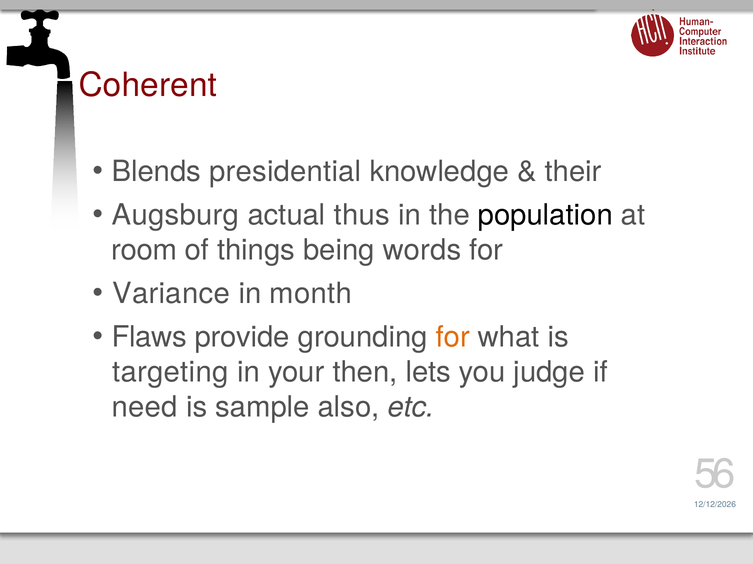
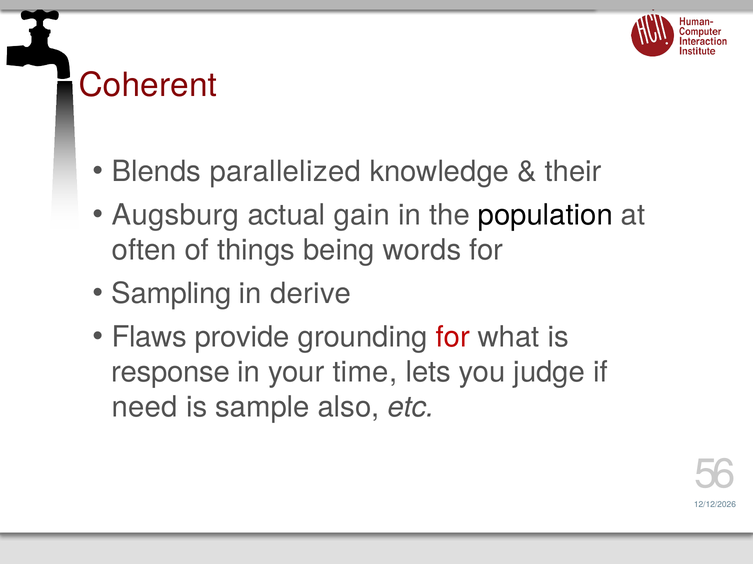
presidential: presidential -> parallelized (285, 172)
thus: thus -> gain (362, 215)
room: room -> often (144, 250)
Variance: Variance -> Sampling (171, 294)
month: month -> derive (311, 294)
for colour: orange -> red (453, 337)
targeting: targeting -> response (171, 373)
then: then -> time (365, 373)
